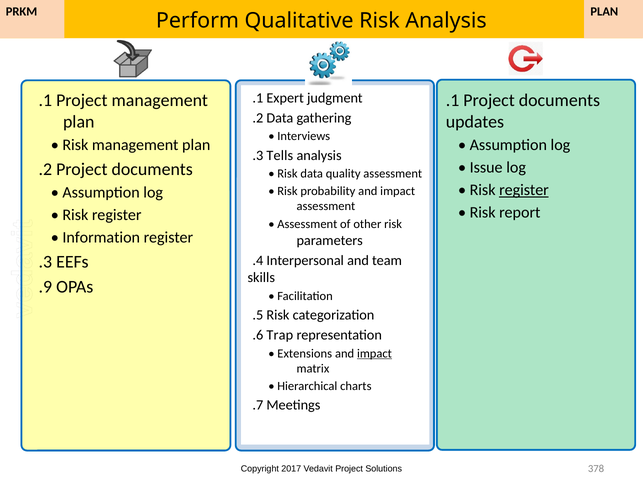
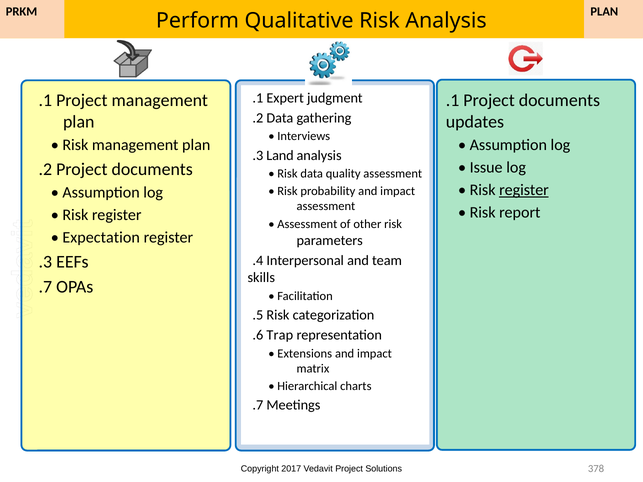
Tells: Tells -> Land (280, 155)
Information: Information -> Expectation (101, 238)
.9: .9 -> .7 (45, 287)
impact underline: present -> none (374, 354)
